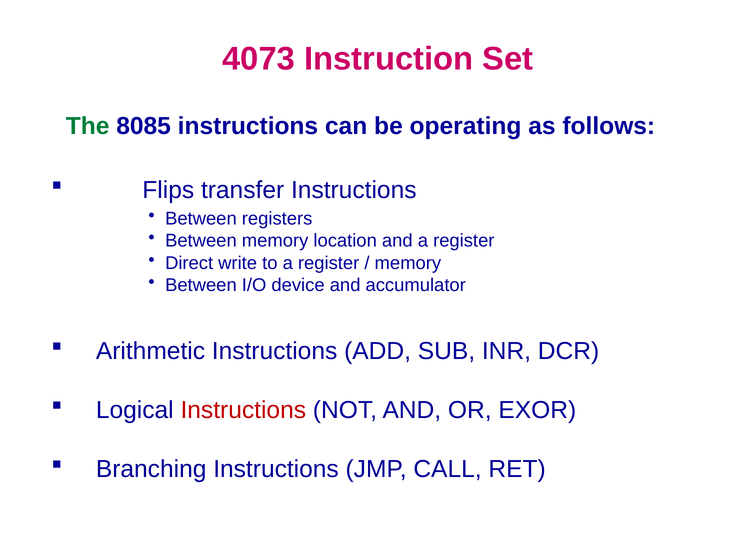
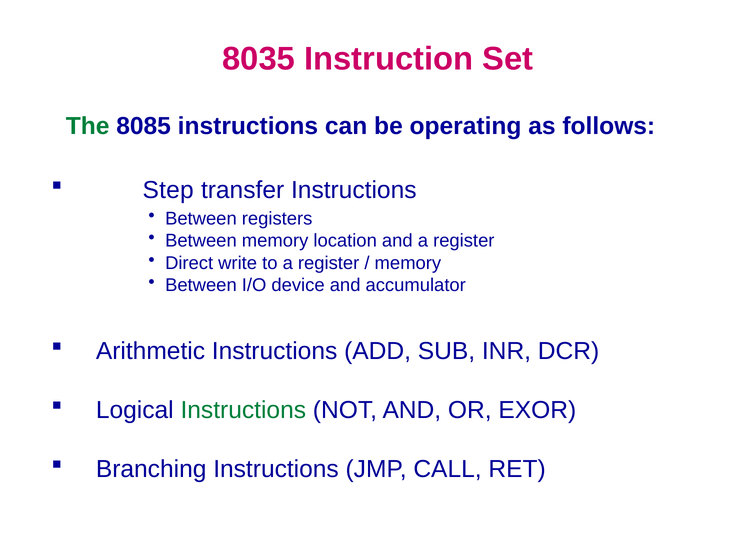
4073: 4073 -> 8035 (259, 59)
Flips: Flips -> Step (168, 190)
Instructions colour: red -> green (243, 410)
